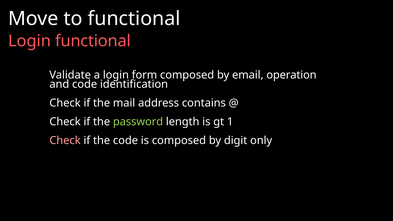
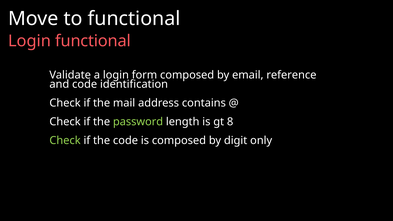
operation: operation -> reference (291, 75)
1: 1 -> 8 (230, 122)
Check colour: pink -> light green (65, 140)
